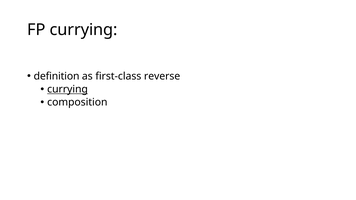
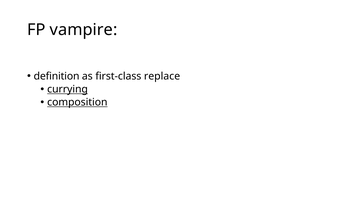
FP currying: currying -> vampire (84, 30)
reverse: reverse -> replace (162, 76)
composition underline: none -> present (77, 102)
